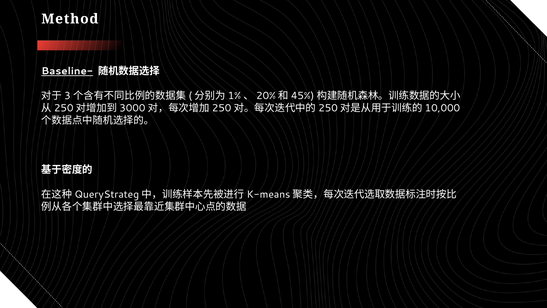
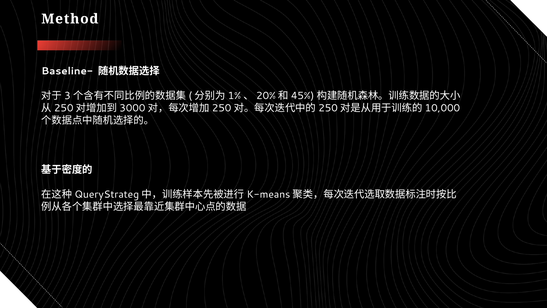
Baseline- underline: present -> none (67, 71)
